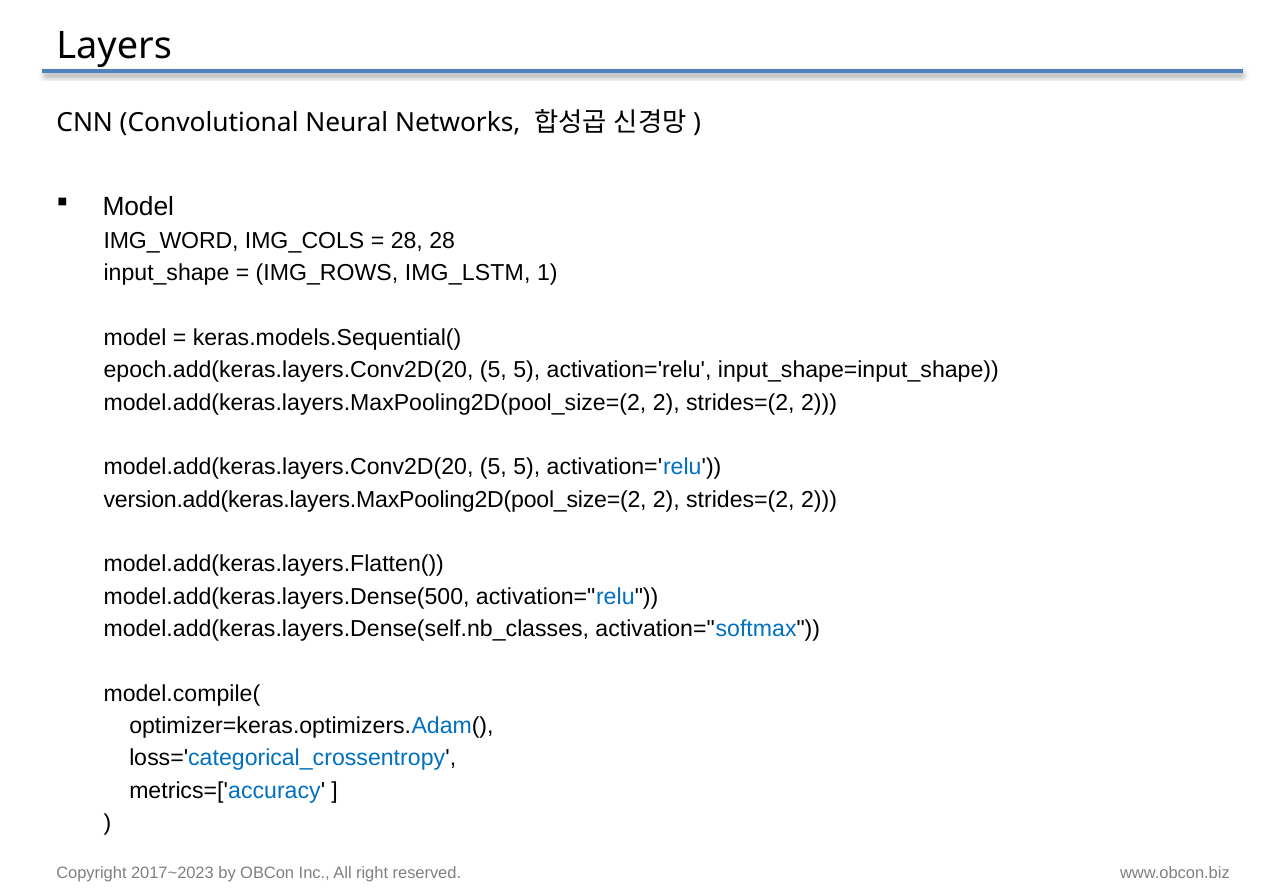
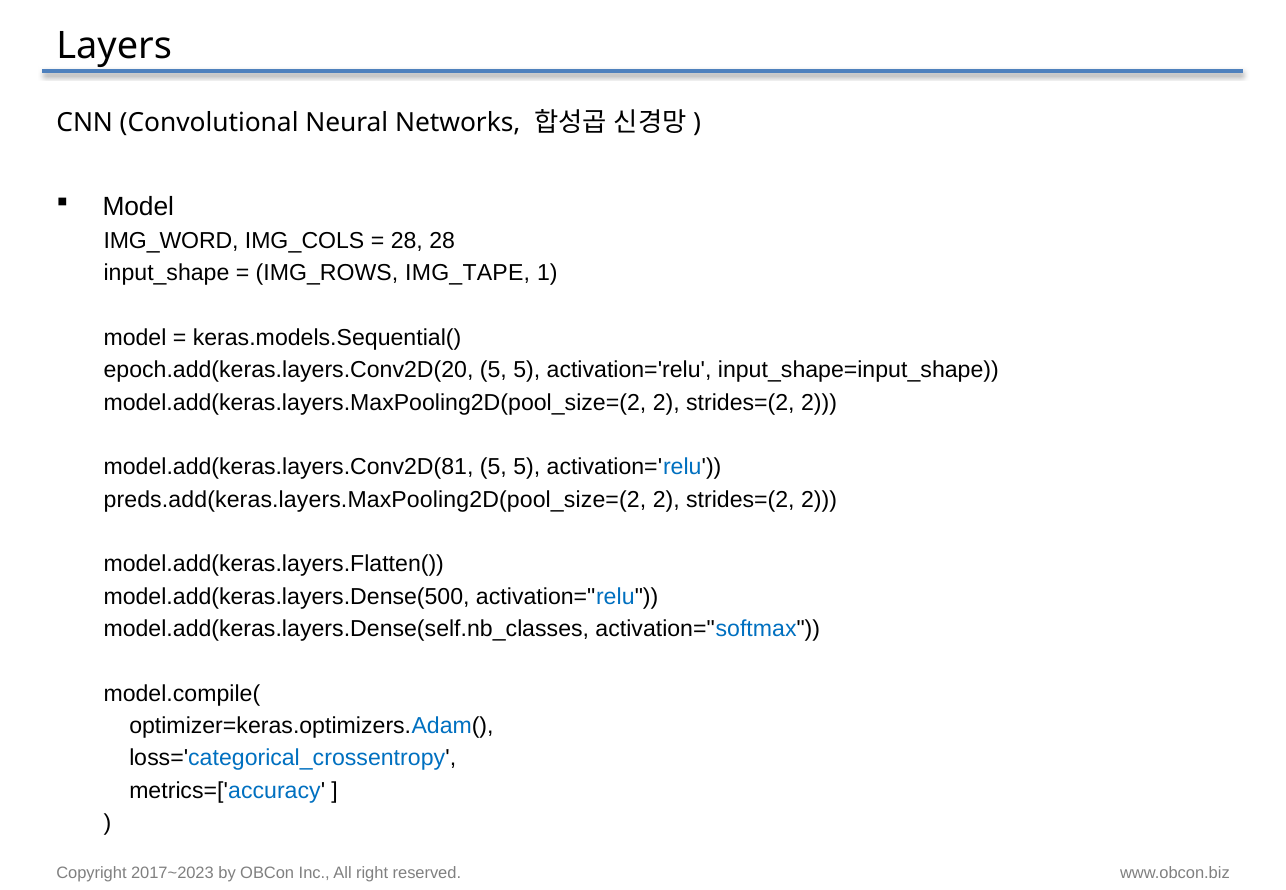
IMG_LSTM: IMG_LSTM -> IMG_TAPE (468, 273)
model.add(keras.layers.Conv2D(20: model.add(keras.layers.Conv2D(20 -> model.add(keras.layers.Conv2D(81 (289, 467)
version.add(keras.layers.MaxPooling2D(pool_size=(2: version.add(keras.layers.MaxPooling2D(pool_size=(2 -> preds.add(keras.layers.MaxPooling2D(pool_size=(2 (375, 500)
